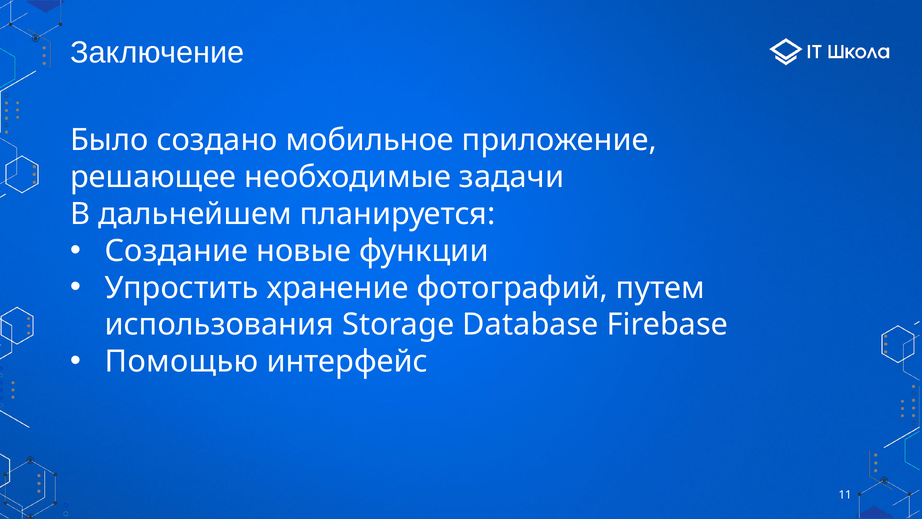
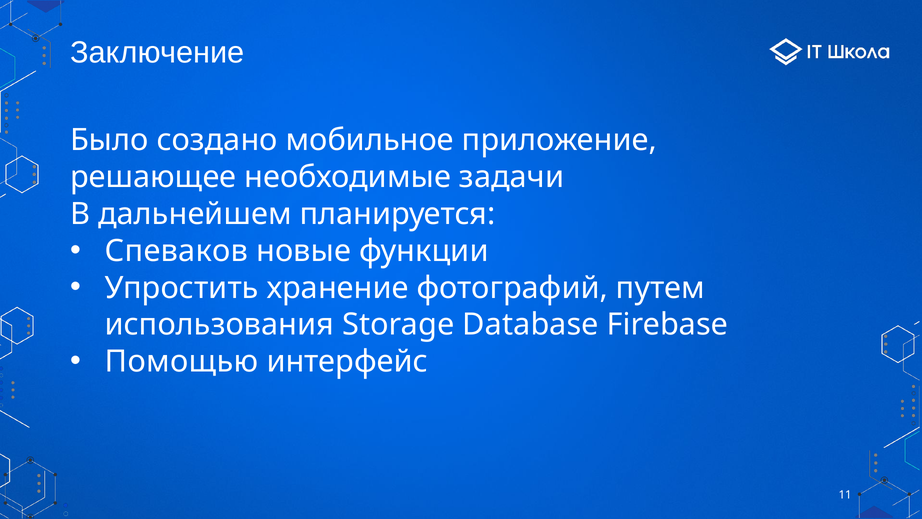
Создание: Создание -> Спеваков (176, 251)
